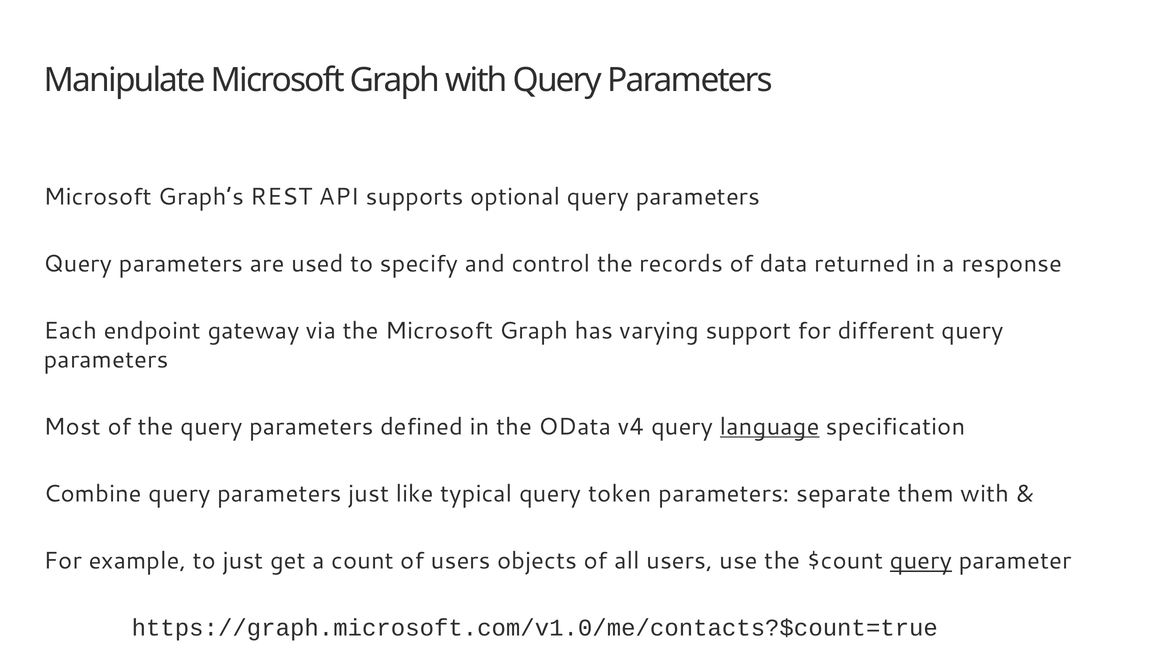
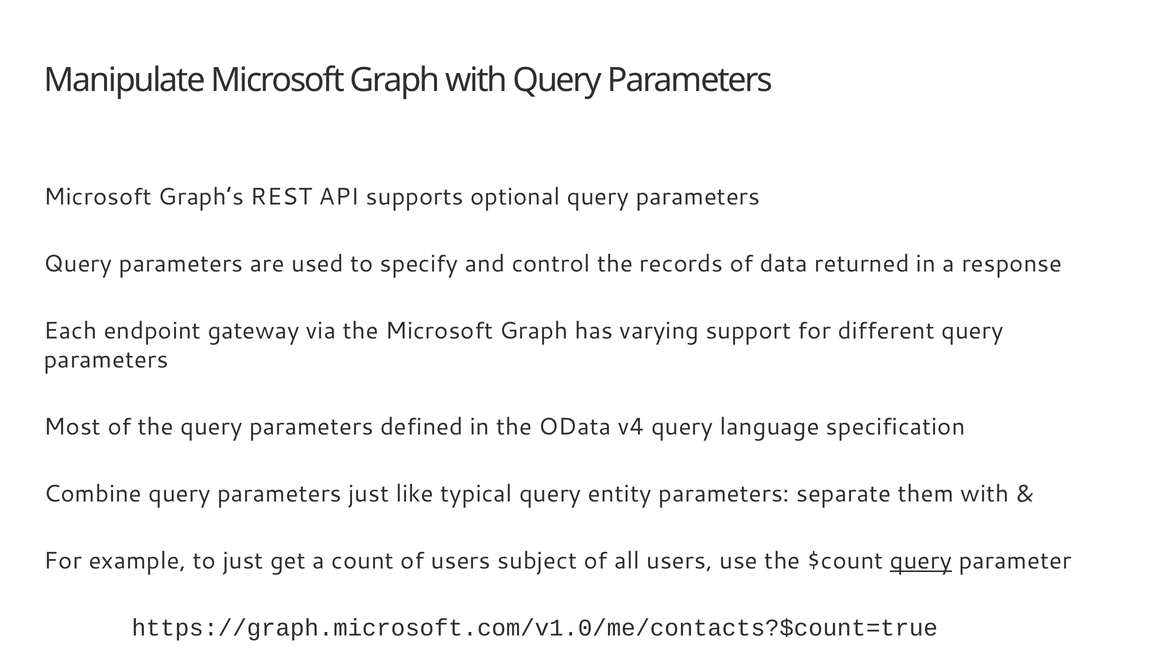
language underline: present -> none (770, 427)
token: token -> entity (620, 494)
objects: objects -> subject (537, 561)
